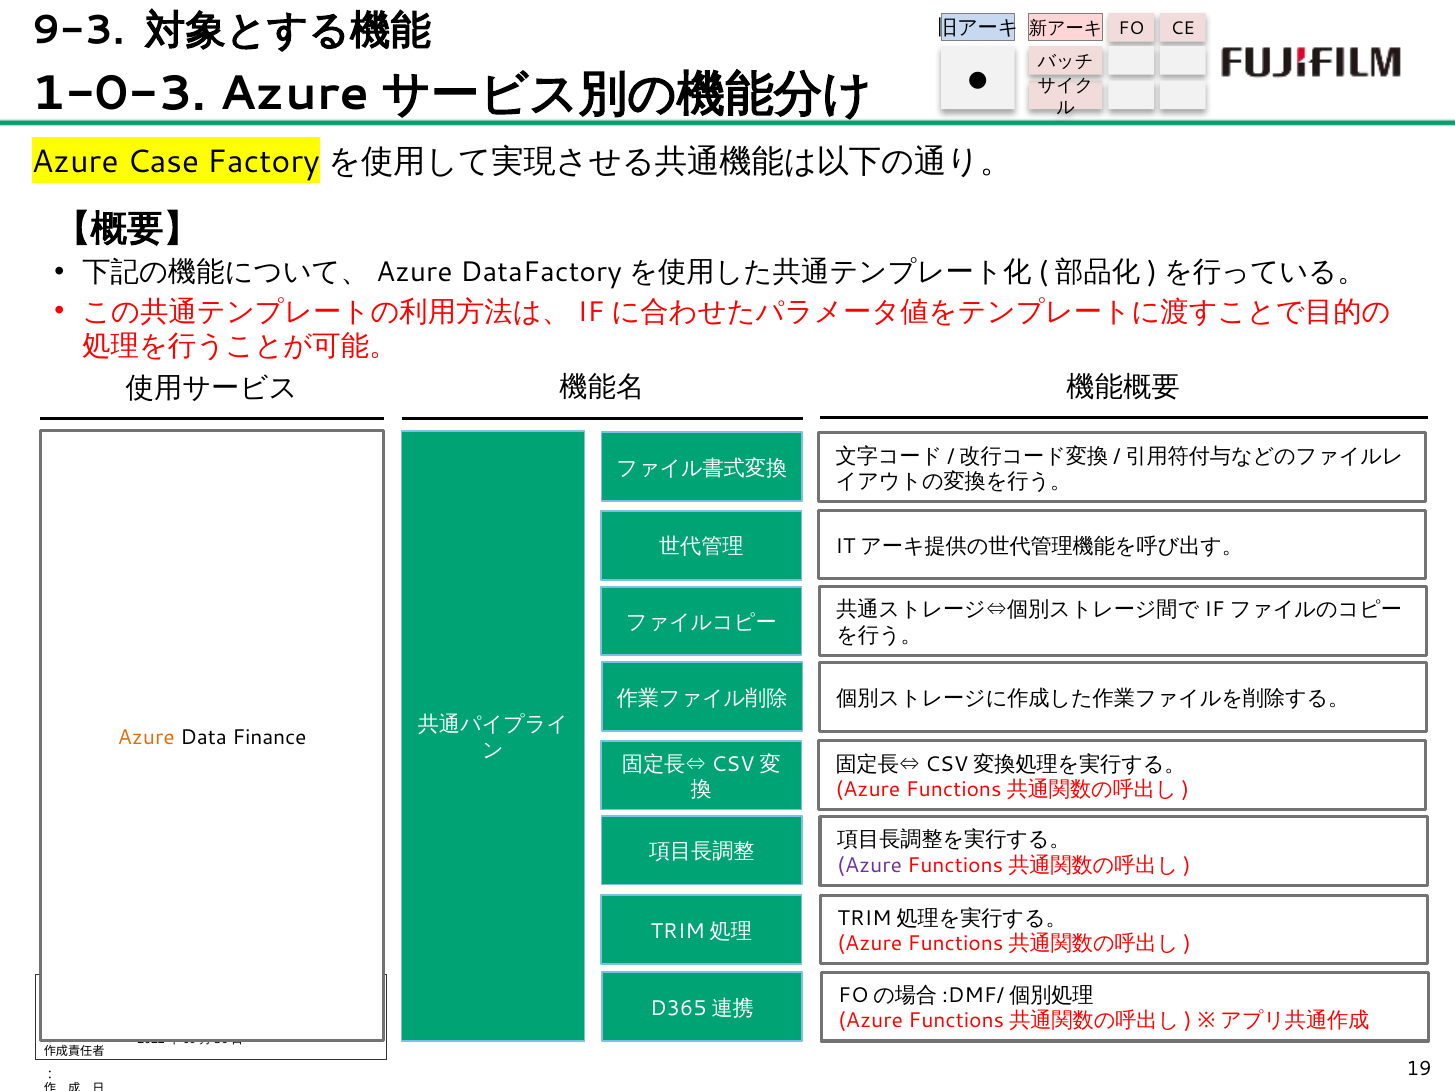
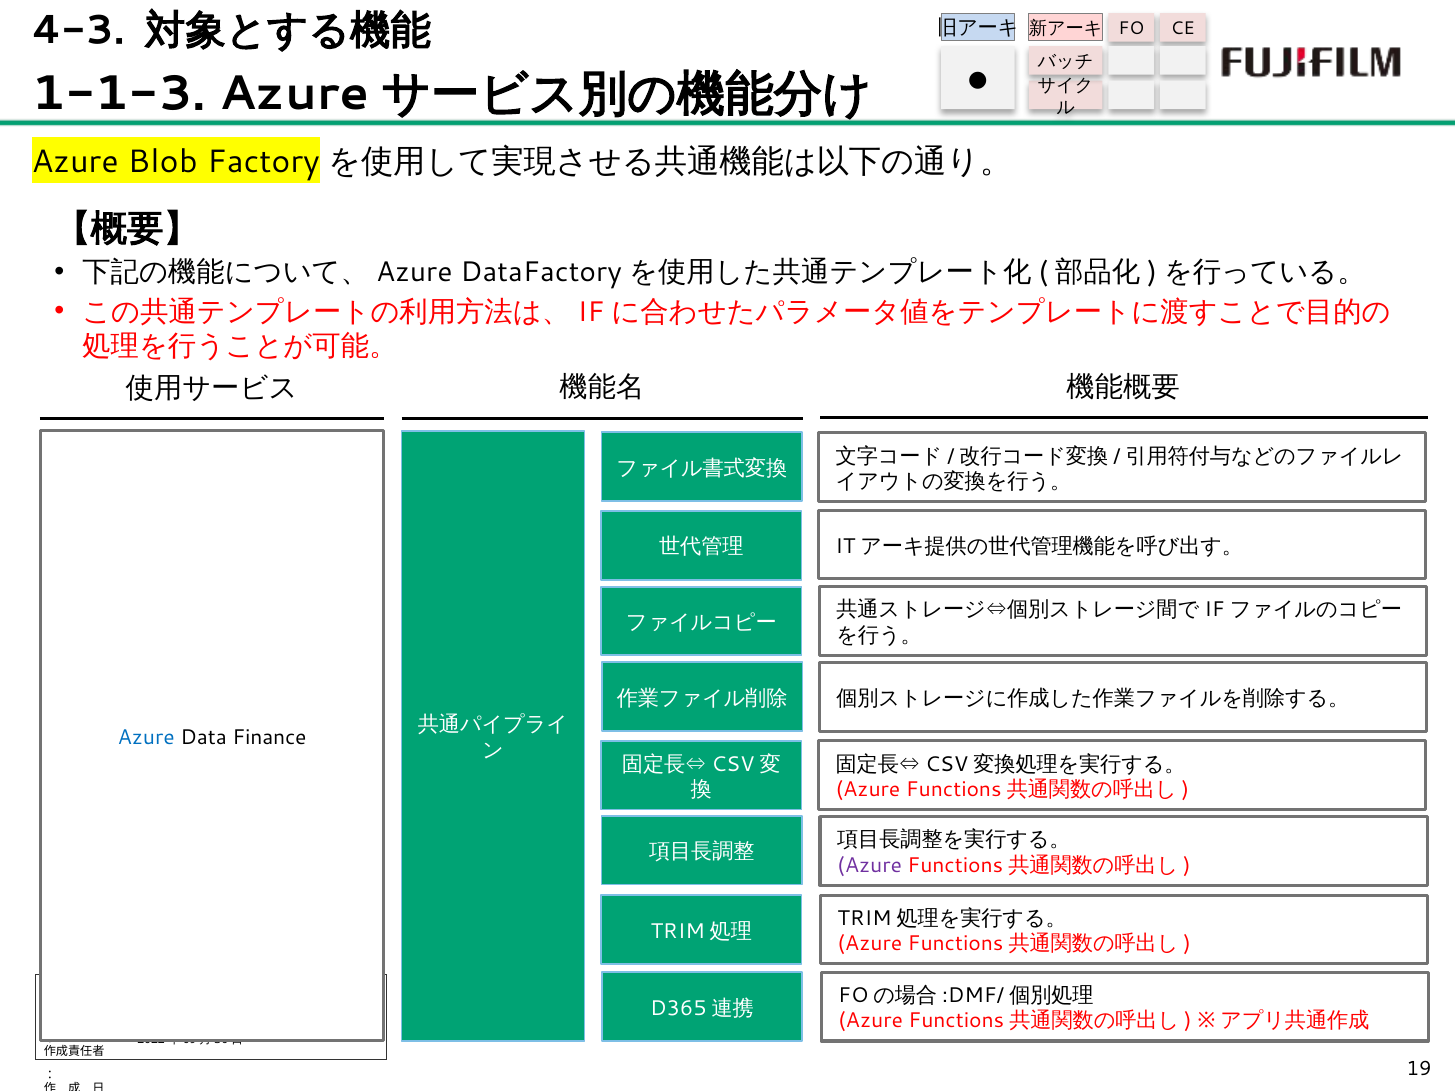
9-3: 9-3 -> 4-3 (78, 30)
1-0-3: 1-0-3 -> 1-1-3 (119, 94)
Case: Case -> Blob (163, 162)
Azure colour: orange -> blue (146, 737)
